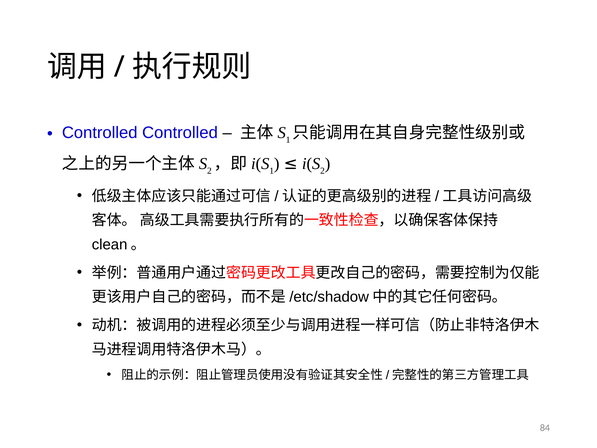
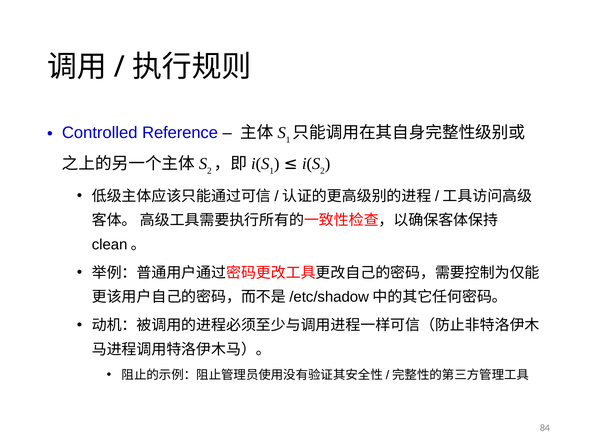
Controlled Controlled: Controlled -> Reference (180, 133)
